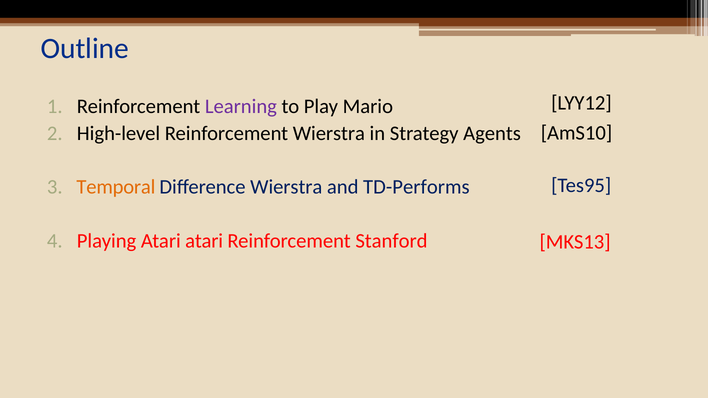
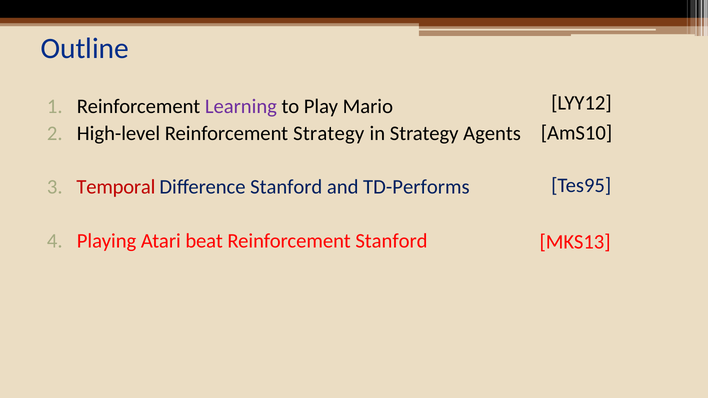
Reinforcement Wierstra: Wierstra -> Strategy (329, 133)
Temporal colour: orange -> red (116, 187)
Difference Wierstra: Wierstra -> Stanford (286, 187)
Atari atari: atari -> beat (204, 241)
